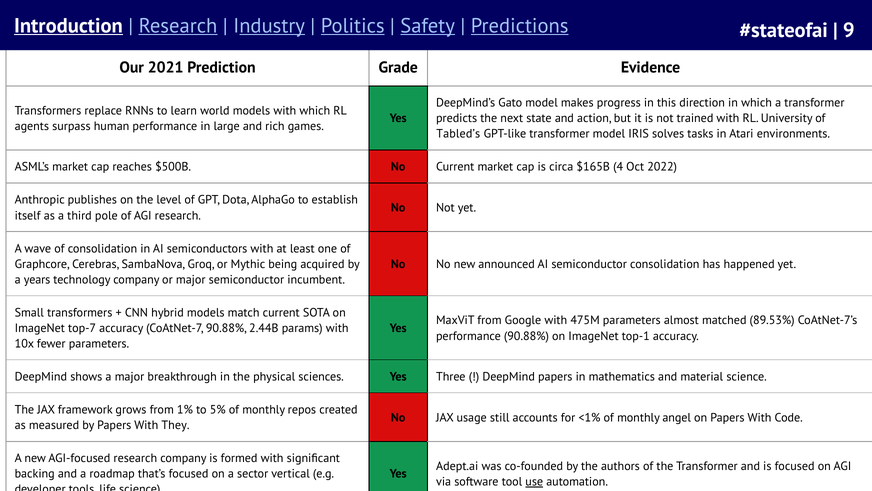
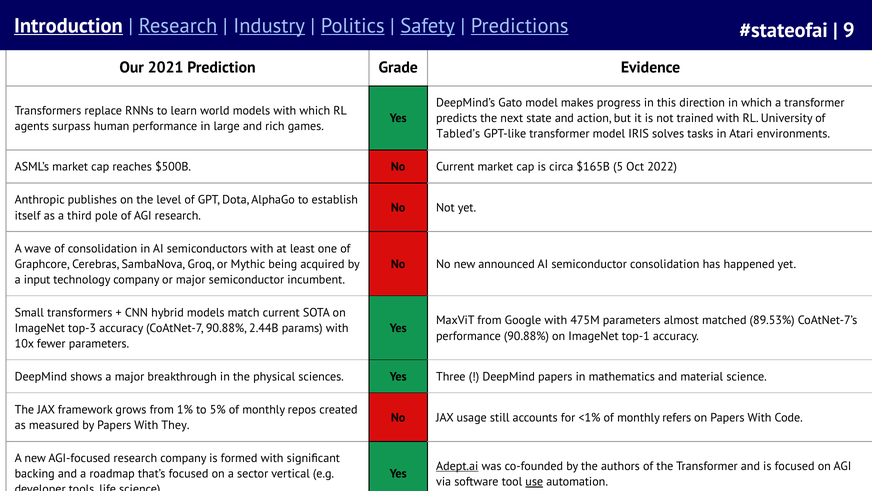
4: 4 -> 5 (618, 167)
years: years -> input (37, 279)
top-7: top-7 -> top-3 (82, 328)
angel: angel -> refers (677, 417)
Adept.ai underline: none -> present (457, 466)
